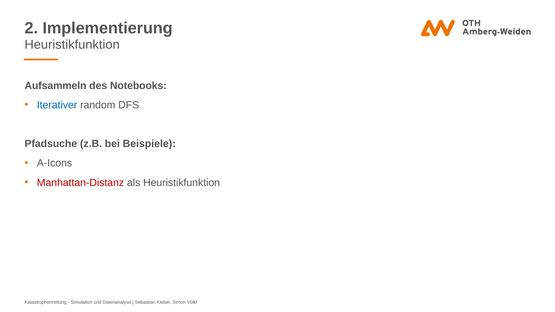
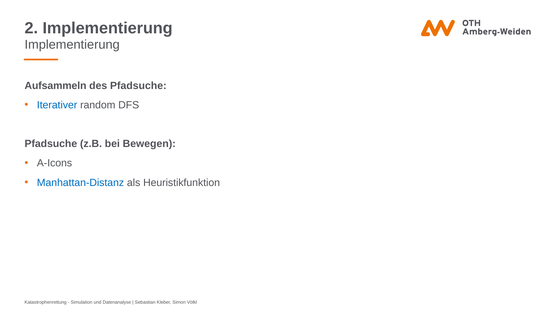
Heuristikfunktion: Heuristikfunktion -> Implementierung (72, 45)
des Notebooks: Notebooks -> Pfadsuche (138, 86)
Beispiele: Beispiele -> Bewegen (149, 144)
Manhattan-Distanz colour: red -> blue (80, 183)
